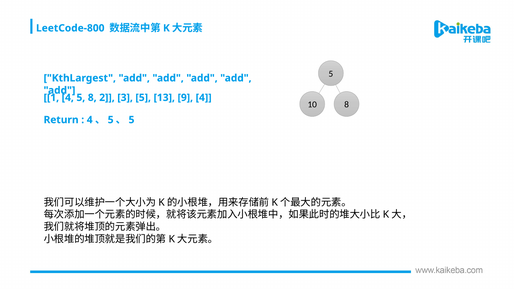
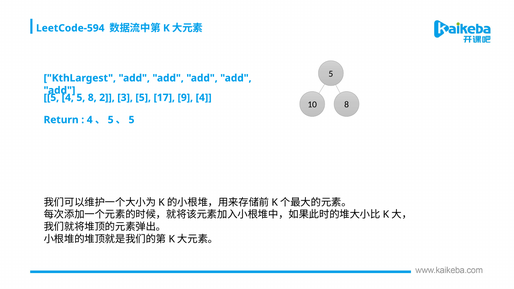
LeetCode-800: LeetCode-800 -> LeetCode-594 (70, 28)
1: 1 -> 5 (51, 98)
13: 13 -> 17 (164, 98)
